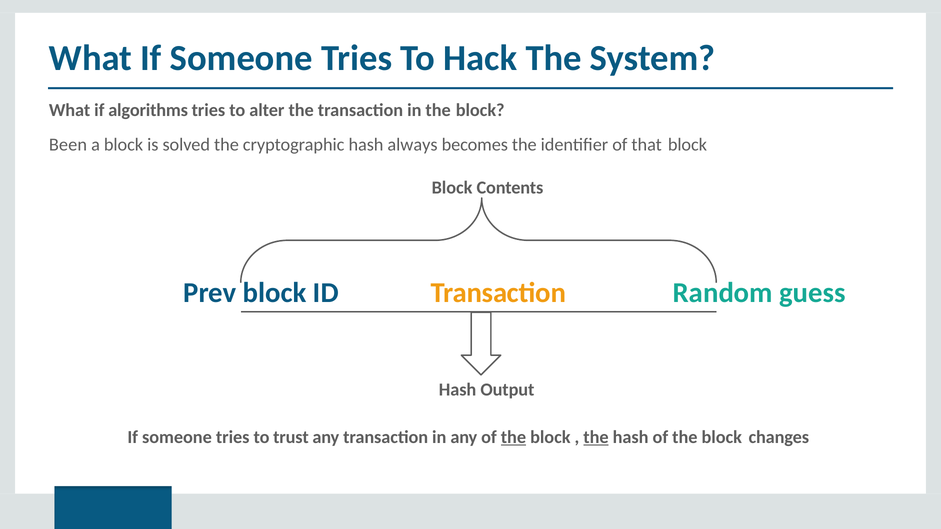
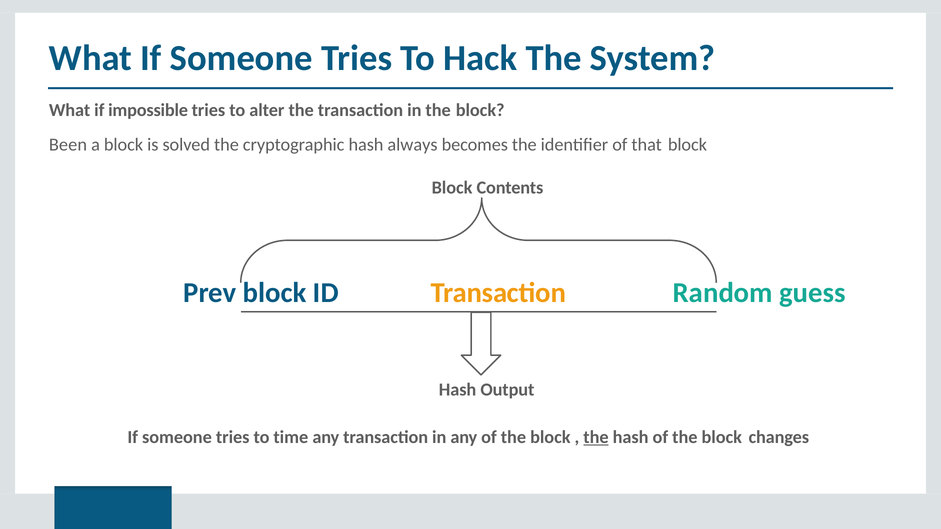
algorithms: algorithms -> impossible (148, 110)
trust: trust -> time (291, 438)
the underline: present -> none (513, 438)
